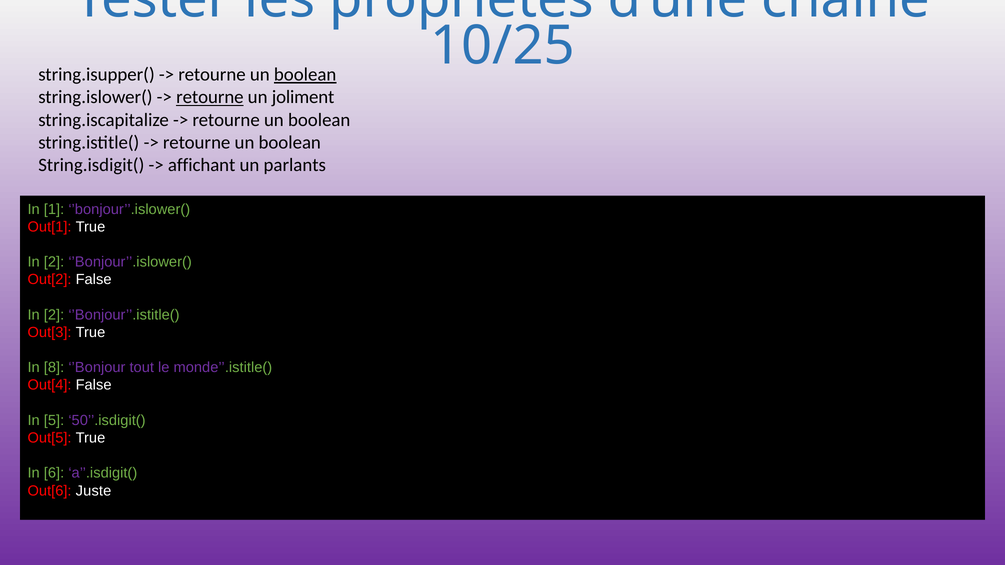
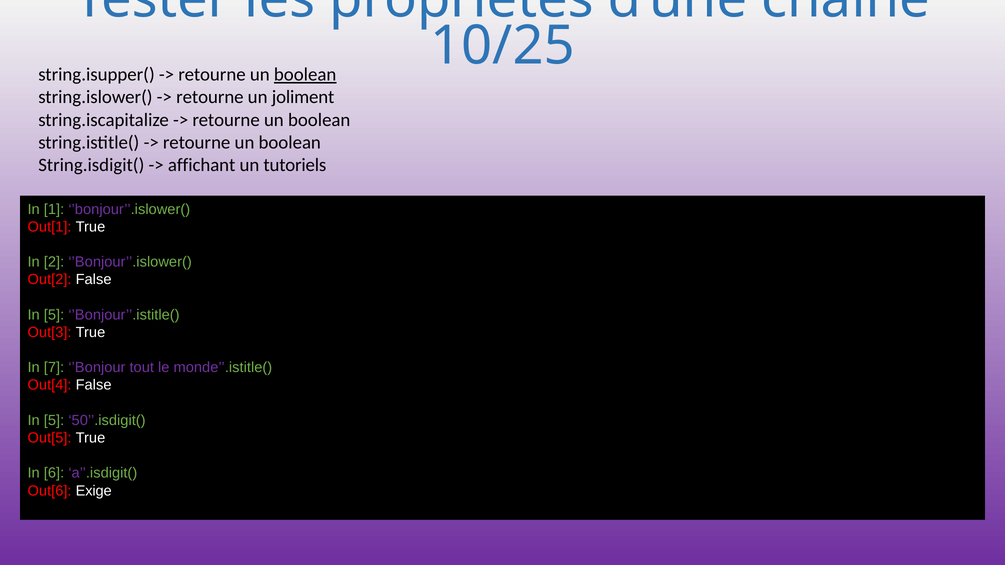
retourne underline: present -> none (210, 97)
parlants: parlants -> tutoriels (295, 165)
2: 2 -> 5 (54, 315)
8: 8 -> 7 (54, 368)
Juste: Juste -> Exige (94, 491)
